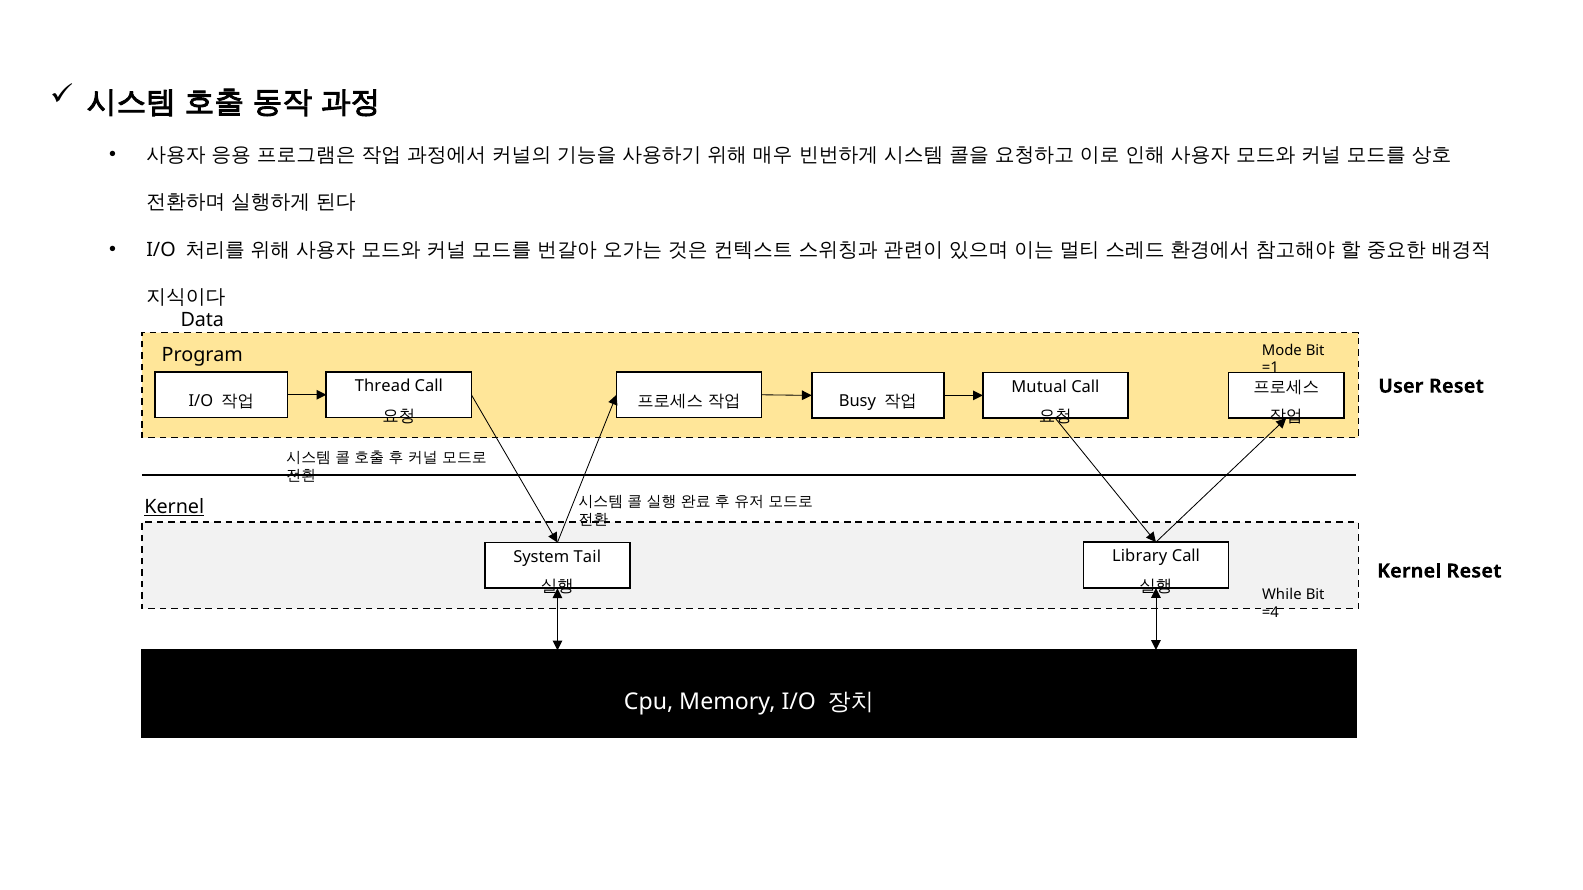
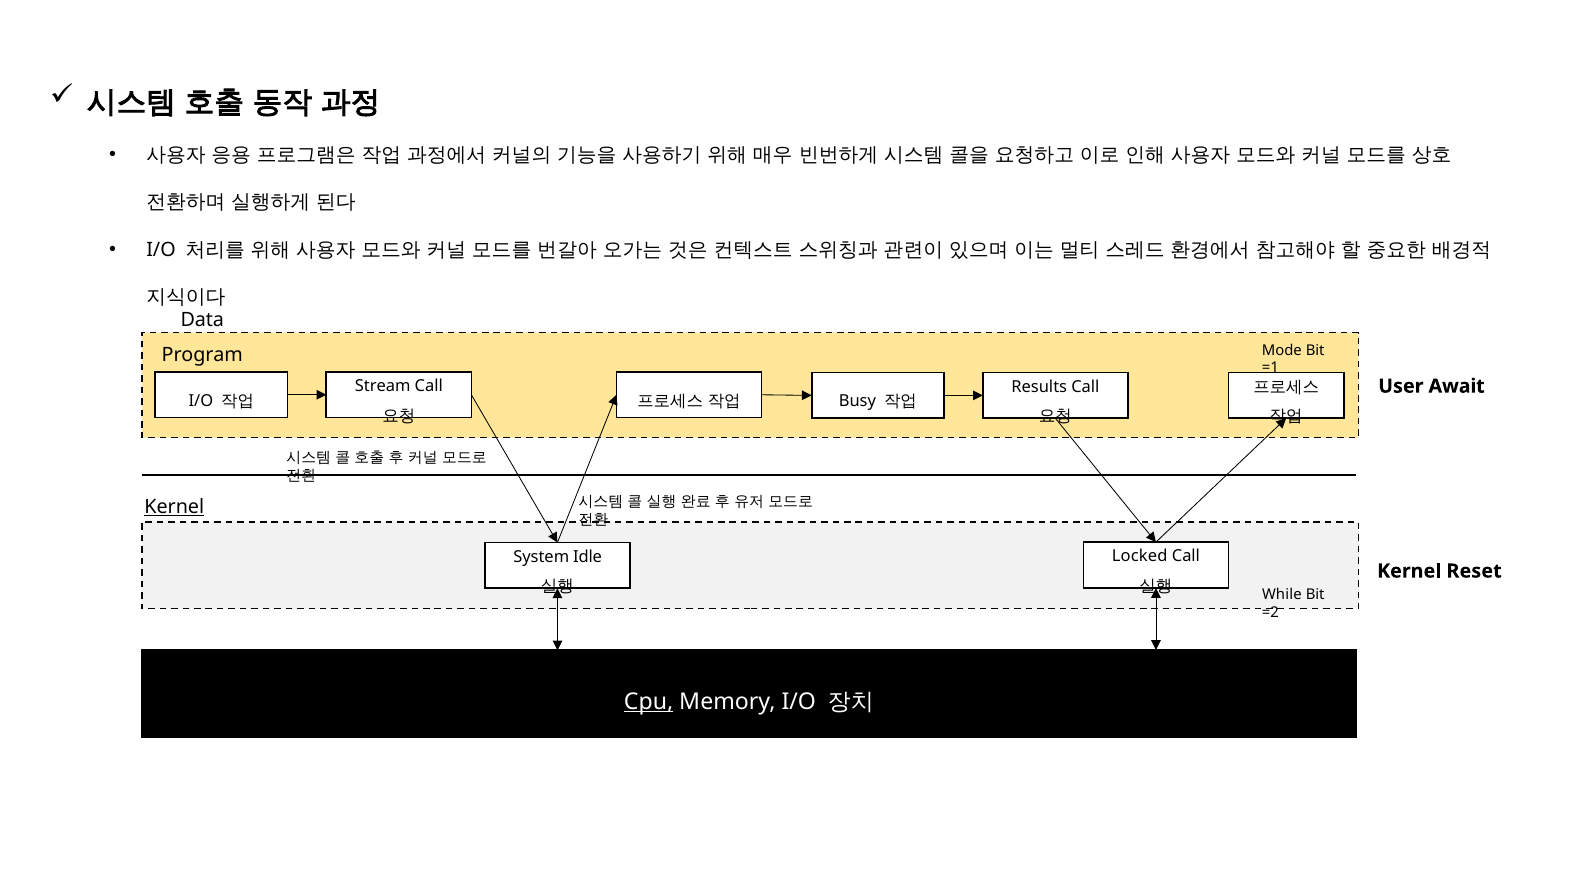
Thread: Thread -> Stream (383, 386)
Mutual: Mutual -> Results (1039, 387)
User Reset: Reset -> Await (1457, 386)
Library: Library -> Locked (1140, 557)
Tail: Tail -> Idle (588, 557)
=4: =4 -> =2 (1270, 613)
Cpu underline: none -> present (649, 702)
